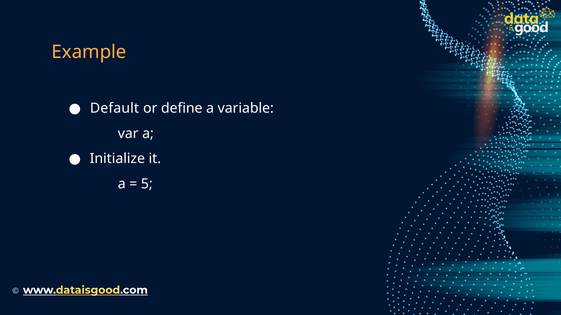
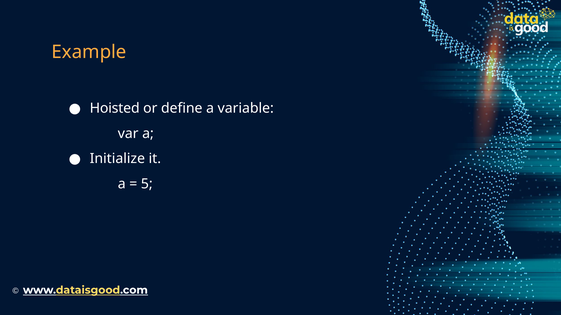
Default: Default -> Hoisted (115, 108)
